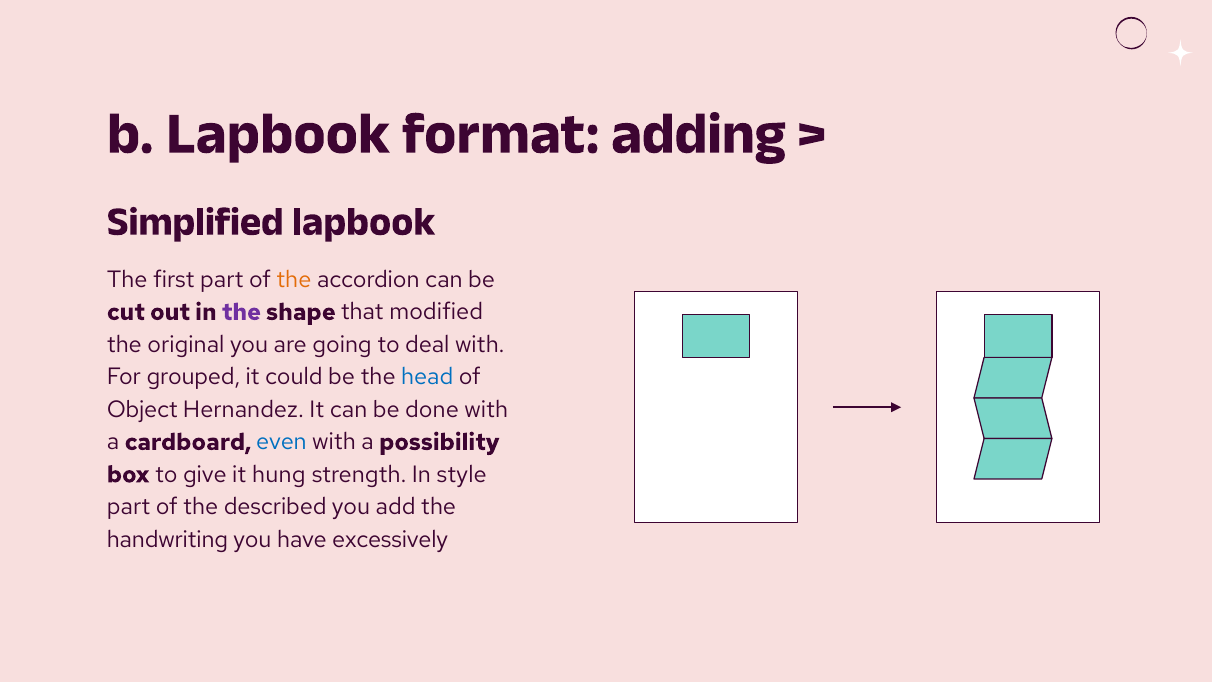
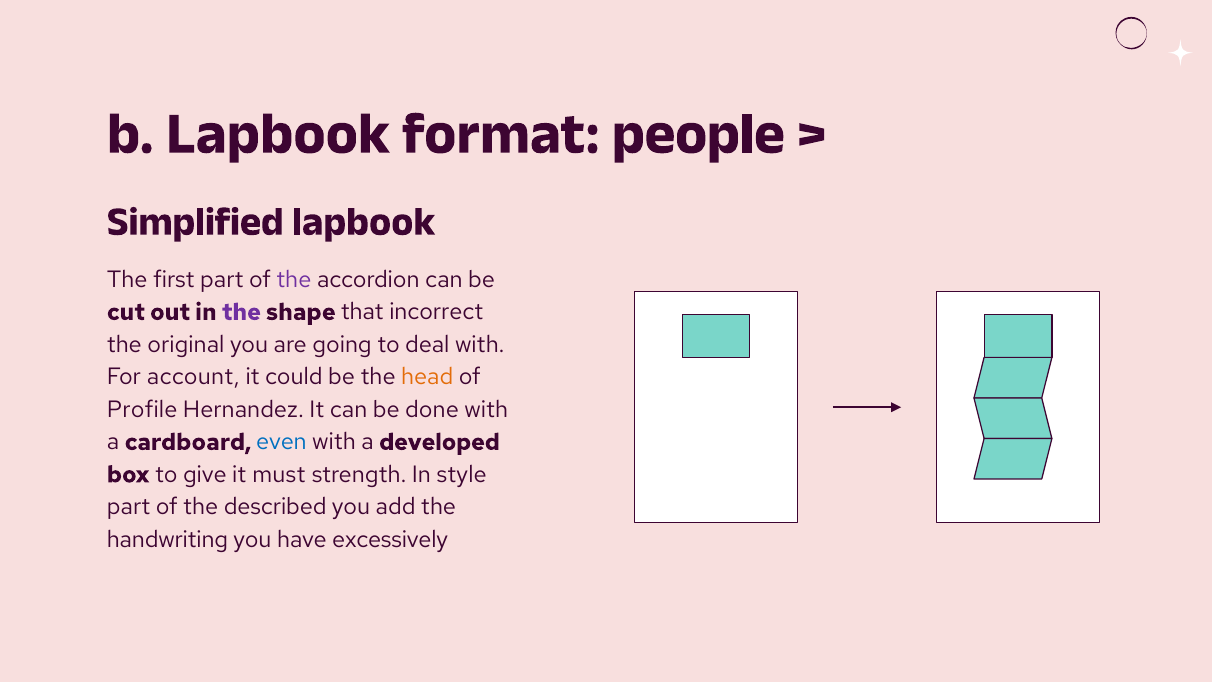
adding: adding -> people (698, 133)
the colour: orange -> purple (294, 280)
modified: modified -> incorrect (436, 312)
grouped: grouped -> account (193, 377)
head colour: blue -> orange (427, 377)
Object: Object -> Profile (142, 410)
possibility: possibility -> developed (439, 442)
hung: hung -> must (279, 474)
